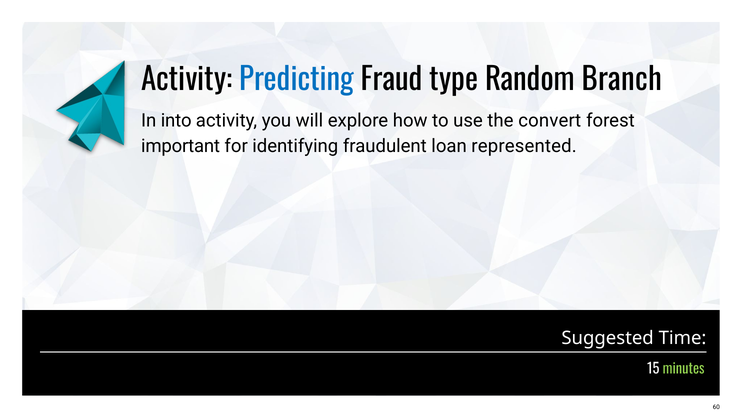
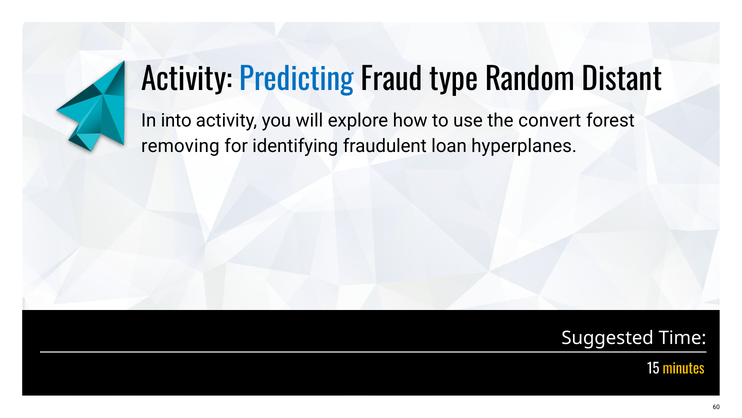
Branch: Branch -> Distant (622, 80)
important: important -> removing (180, 146)
represented: represented -> hyperplanes (524, 146)
minutes colour: light green -> yellow (684, 368)
